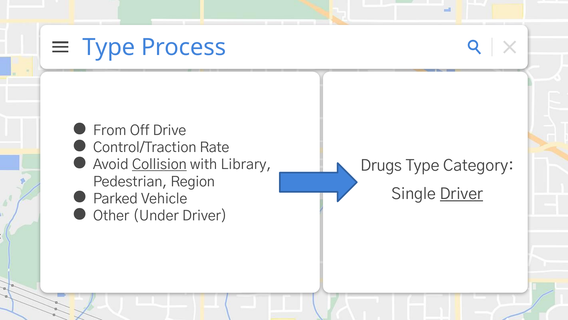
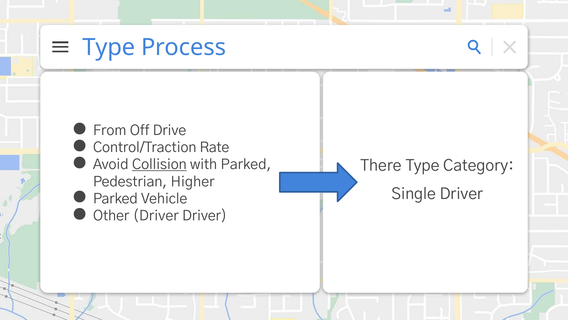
with Library: Library -> Parked (246, 164)
Drugs: Drugs -> There (381, 165)
Region: Region -> Higher (193, 181)
Driver underline: present -> none (461, 194)
Other Under: Under -> Driver (156, 215)
